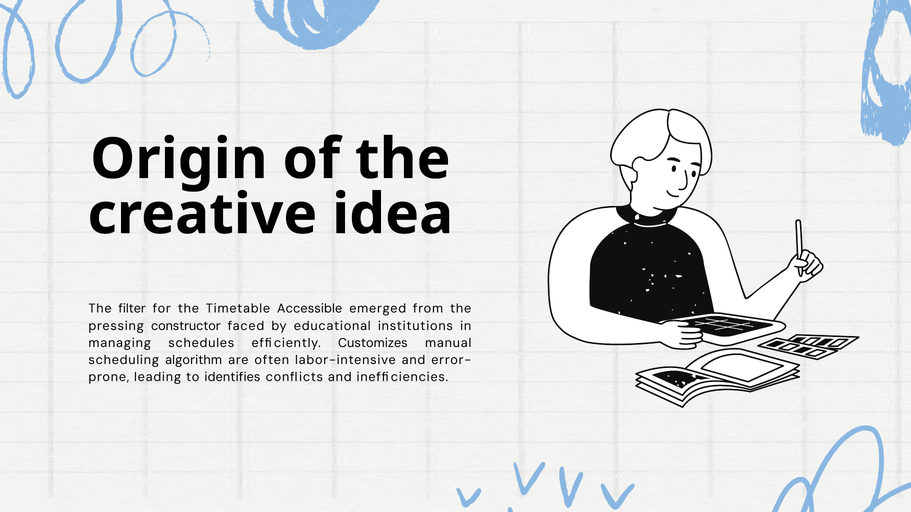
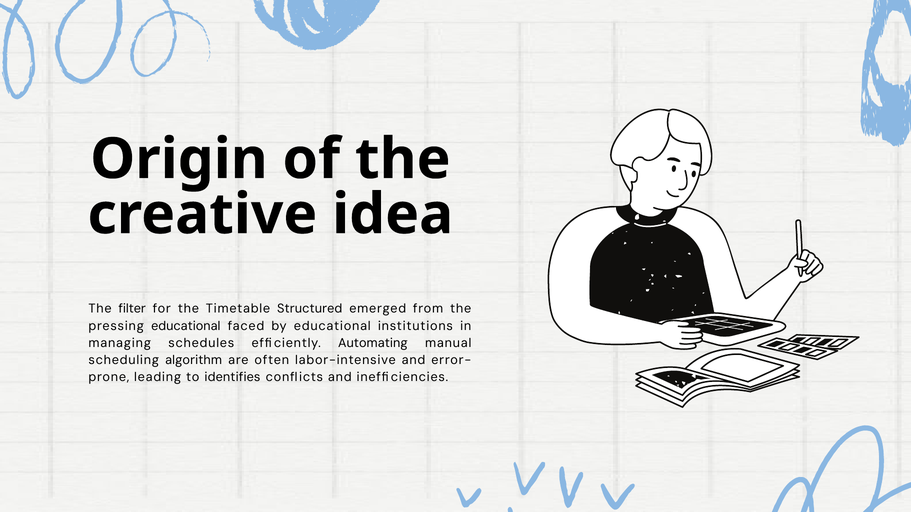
Accessible: Accessible -> Structured (310, 309)
pressing constructor: constructor -> educational (186, 326)
Customizes: Customizes -> Automating (373, 343)
